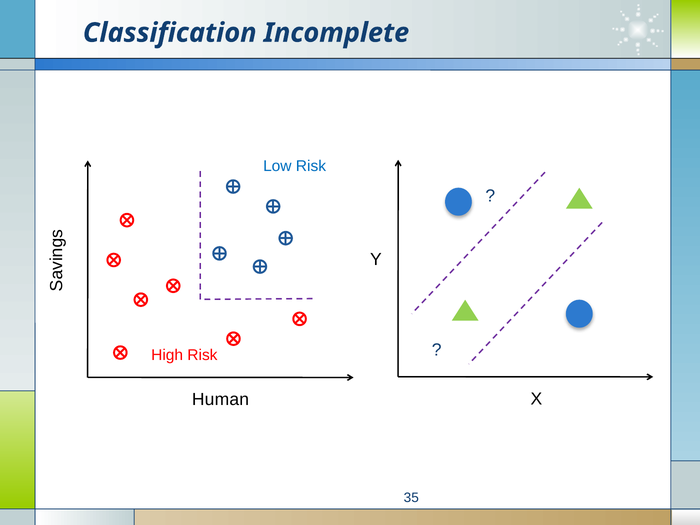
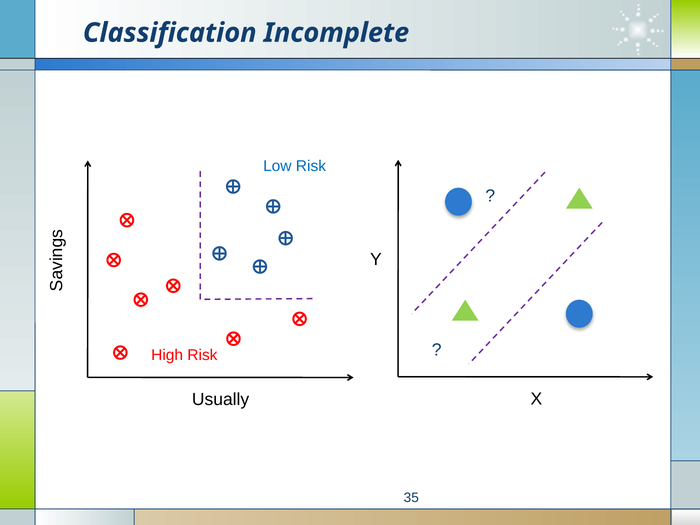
Human: Human -> Usually (221, 400)
